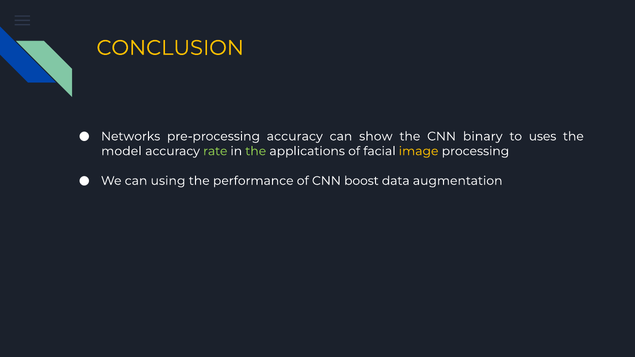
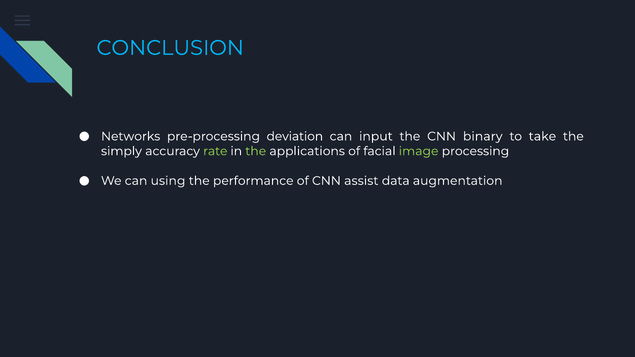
CONCLUSION colour: yellow -> light blue (170, 48)
pre-processing accuracy: accuracy -> deviation (295, 136)
show: show -> input (376, 136)
uses: uses -> take (542, 136)
model: model -> simply (121, 151)
image colour: yellow -> light green (419, 151)
boost: boost -> assist (361, 181)
